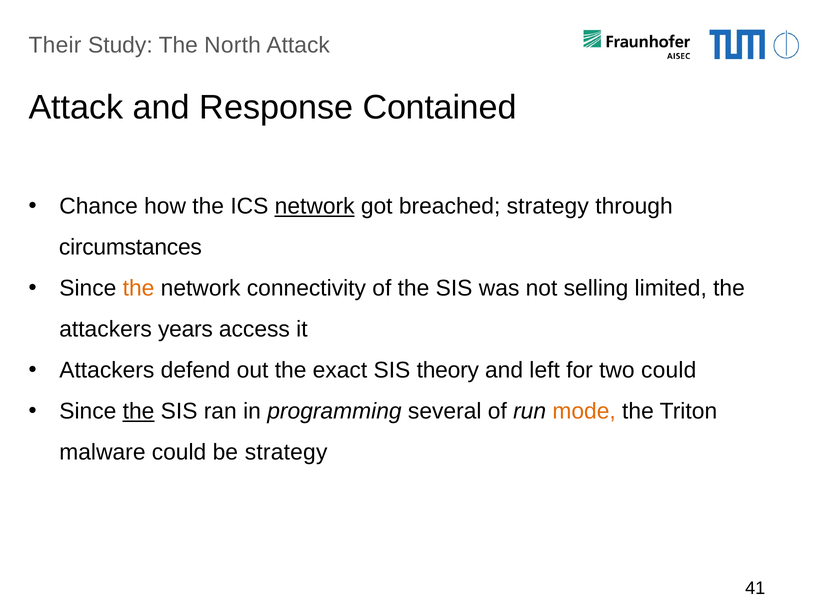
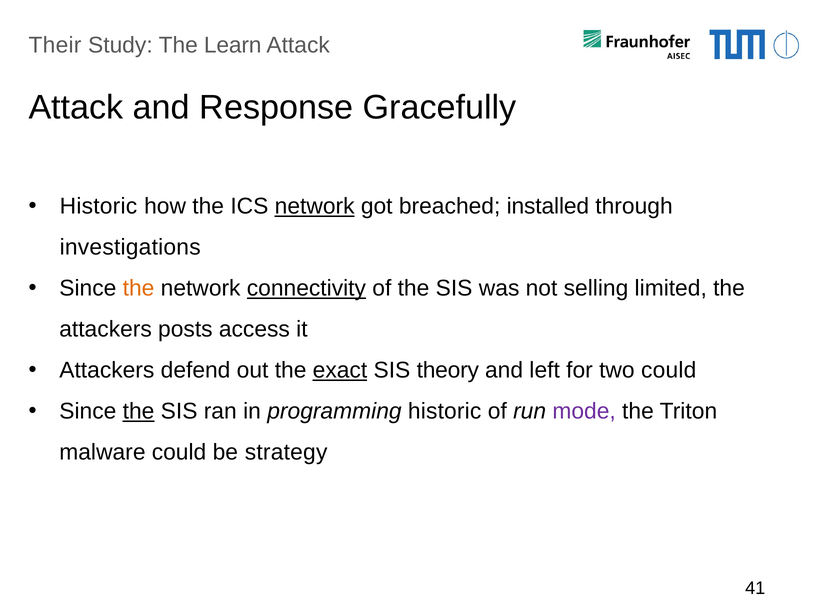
North: North -> Learn (233, 45)
Contained: Contained -> Gracefully (439, 107)
Chance: Chance -> Historic (98, 206)
breached strategy: strategy -> installed (548, 206)
circumstances: circumstances -> investigations (130, 247)
connectivity underline: none -> present (306, 288)
years: years -> posts (185, 329)
exact underline: none -> present (340, 370)
programming several: several -> historic (445, 411)
mode colour: orange -> purple (584, 411)
